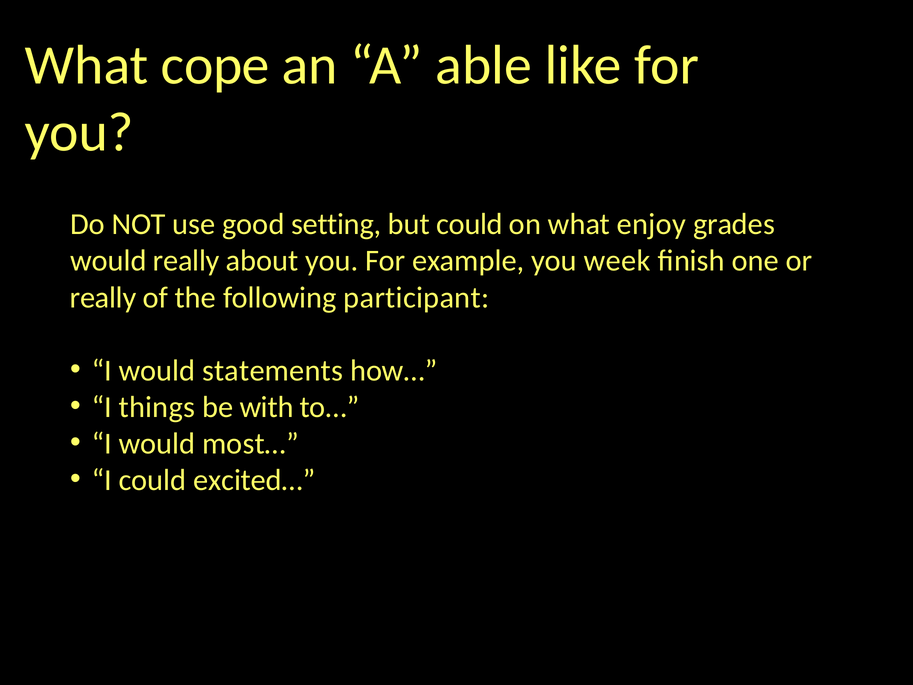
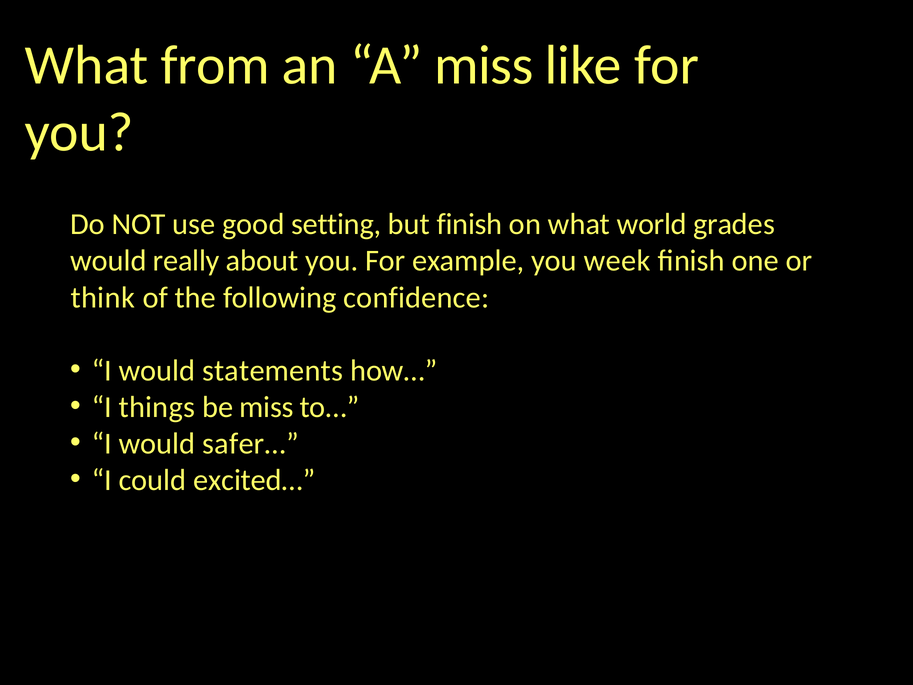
cope: cope -> from (215, 65)
A able: able -> miss (484, 65)
but could: could -> finish (470, 224)
enjoy: enjoy -> world (652, 224)
really: really -> think (103, 297)
participant: participant -> confidence (416, 297)
be with: with -> miss (267, 407)
most…: most… -> safer… (250, 443)
